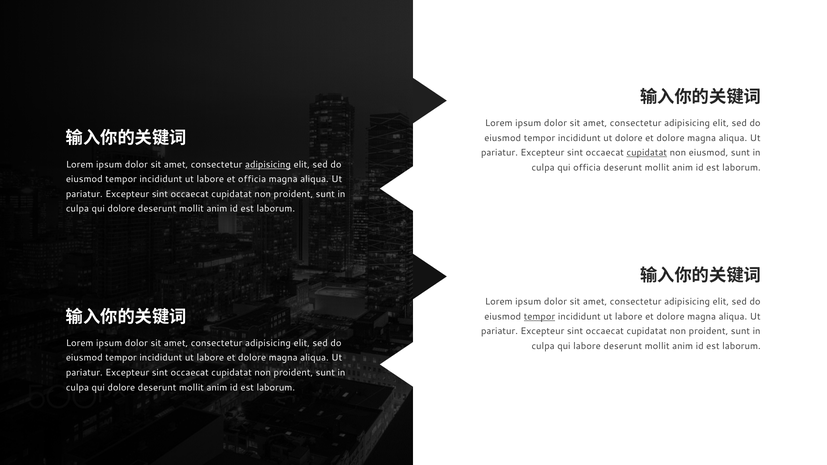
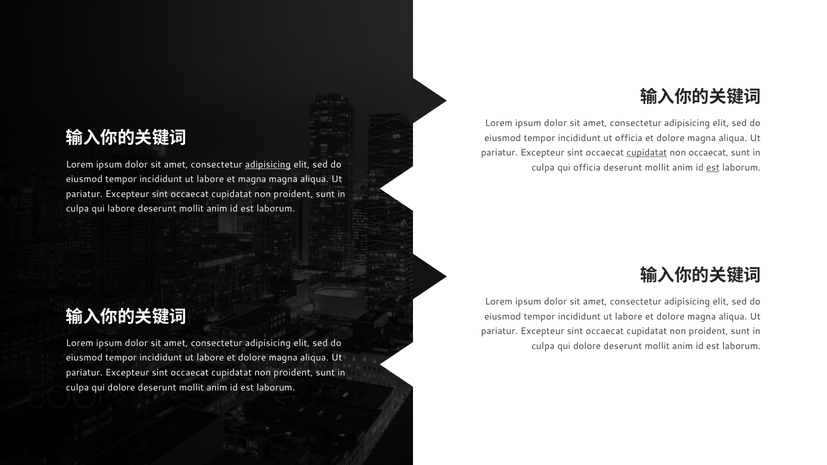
ut dolore: dolore -> officia (629, 138)
non eiusmod: eiusmod -> occaecat (709, 153)
est underline: none -> present (713, 168)
et officia: officia -> magna (252, 179)
dolore: dolore -> labore (121, 209)
tempor underline: present -> none (540, 317)
labore: labore -> dolore (587, 346)
